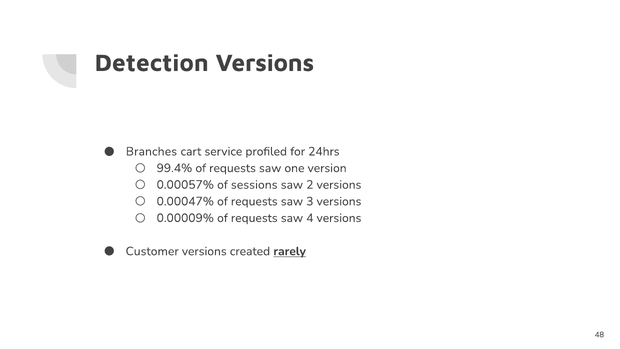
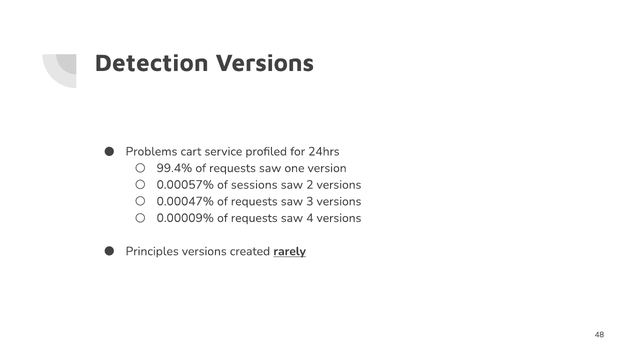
Branches: Branches -> Problems (152, 151)
Customer: Customer -> Principles (152, 251)
